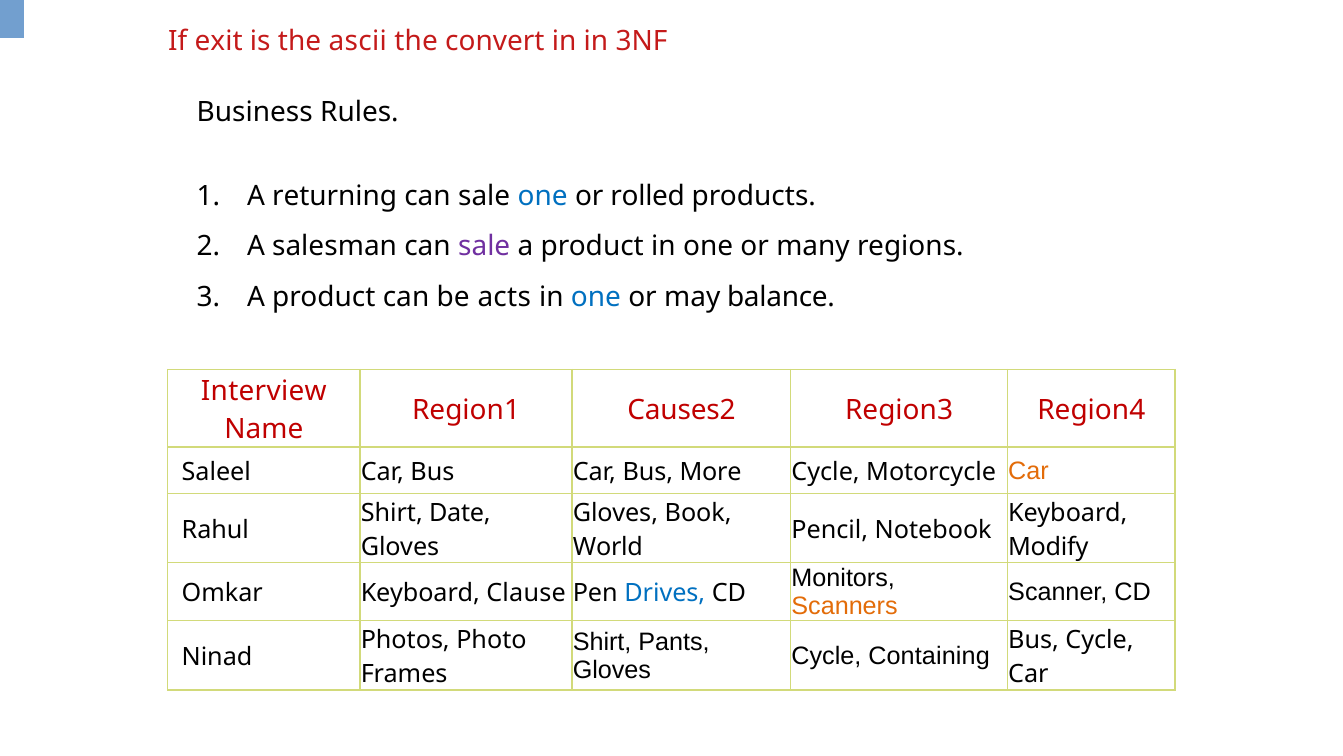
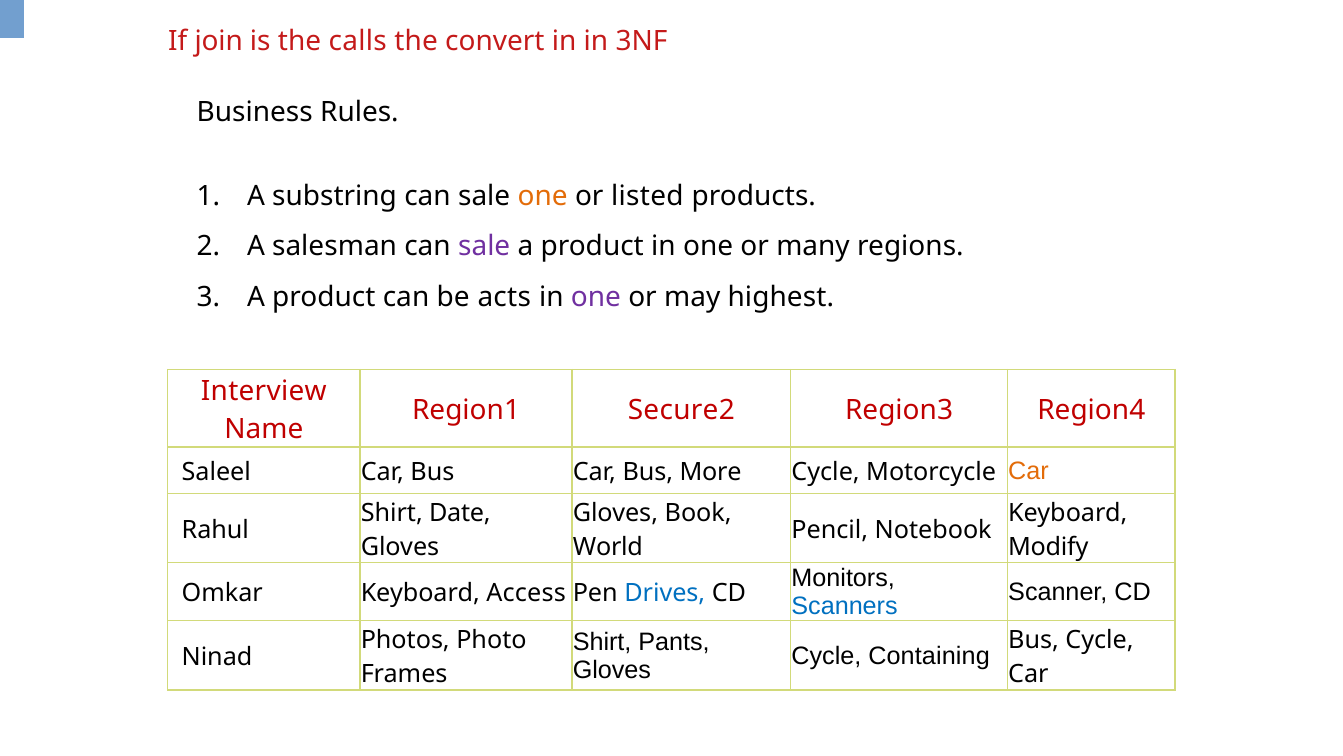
exit: exit -> join (219, 41)
ascii: ascii -> calls (358, 41)
returning: returning -> substring (335, 196)
one colour: blue -> orange (543, 196)
rolled: rolled -> listed (647, 196)
one colour: blue -> purple (596, 297)
balance: balance -> highest (781, 297)
Causes2: Causes2 -> Secure2 (681, 410)
Clause: Clause -> Access (526, 593)
Scanners colour: orange -> blue (845, 606)
